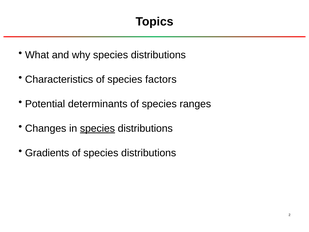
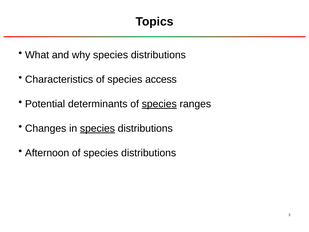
factors: factors -> access (161, 79)
species underline: none -> present (159, 104)
Gradients: Gradients -> Afternoon (47, 153)
